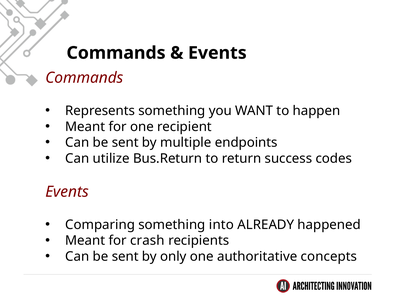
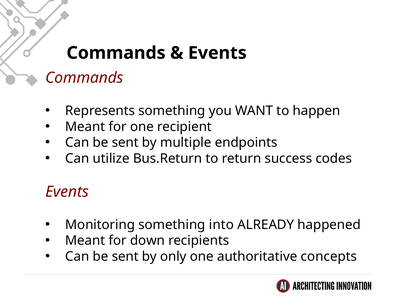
Comparing: Comparing -> Monitoring (100, 225)
crash: crash -> down (147, 241)
